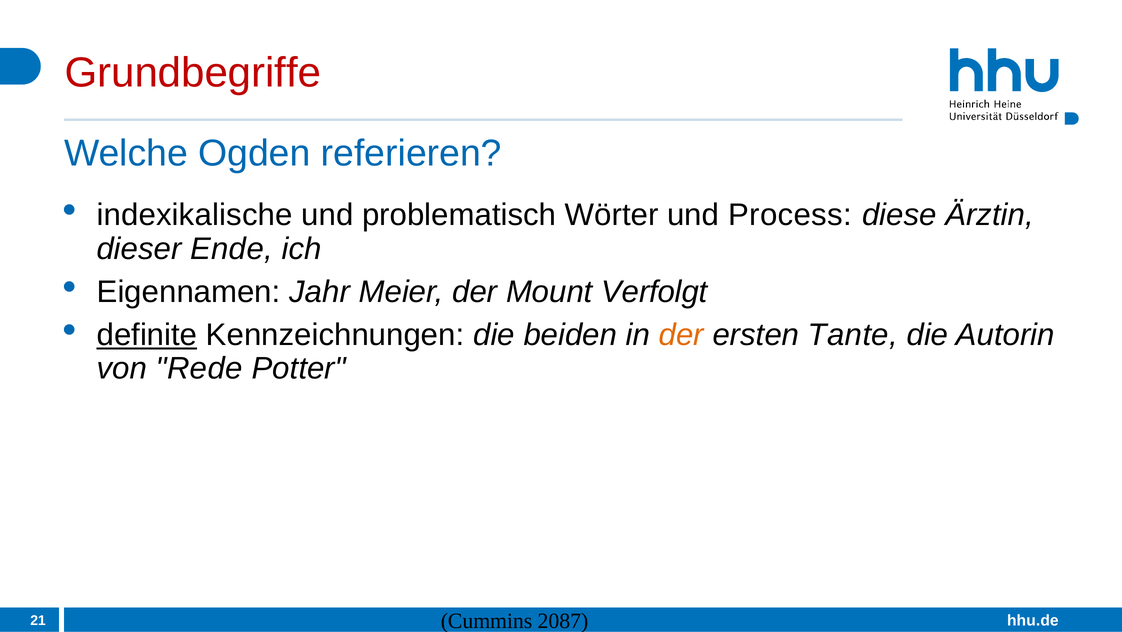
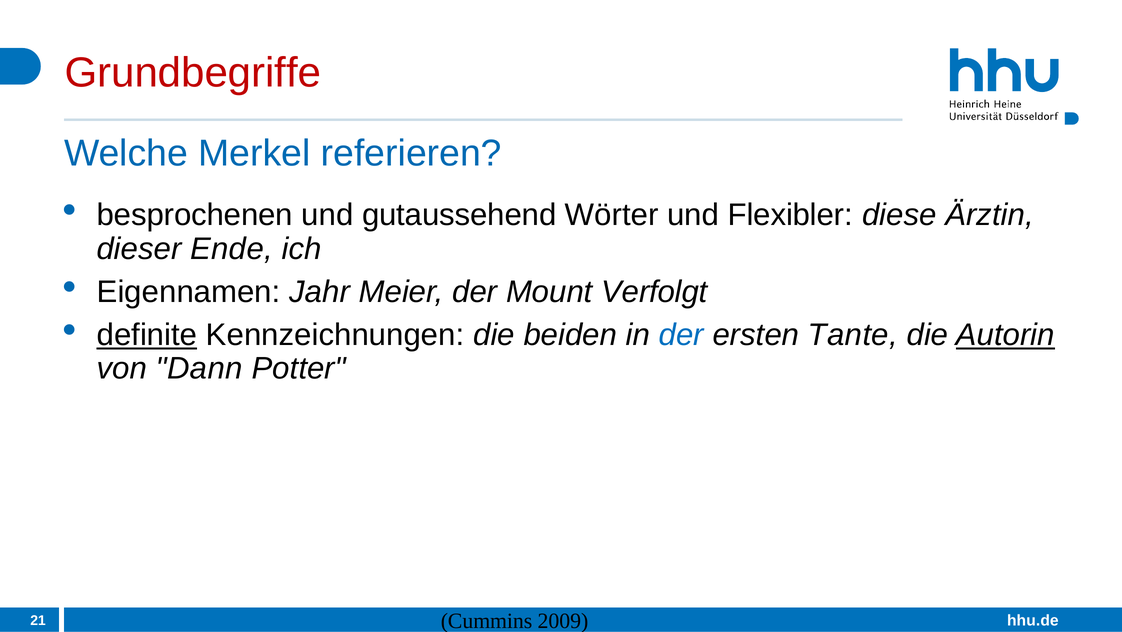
Ogden: Ogden -> Merkel (254, 153)
indexikalische: indexikalische -> besprochenen (195, 215)
problematisch: problematisch -> gutaussehend (459, 215)
Process: Process -> Flexibler (790, 215)
der colour: orange -> blue (681, 335)
Autorin underline: none -> present (1005, 335)
Rede: Rede -> Dann (199, 369)
2087: 2087 -> 2009 (563, 621)
